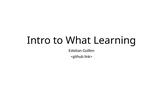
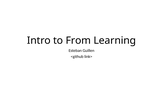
What: What -> From (78, 41)
